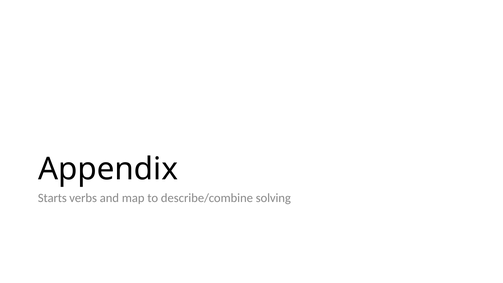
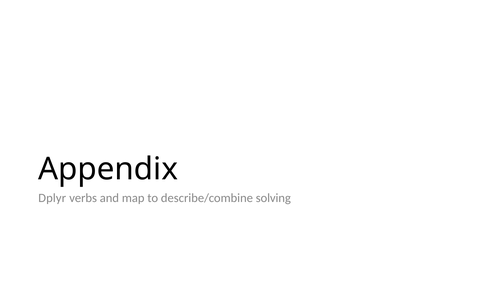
Starts: Starts -> Dplyr (52, 198)
